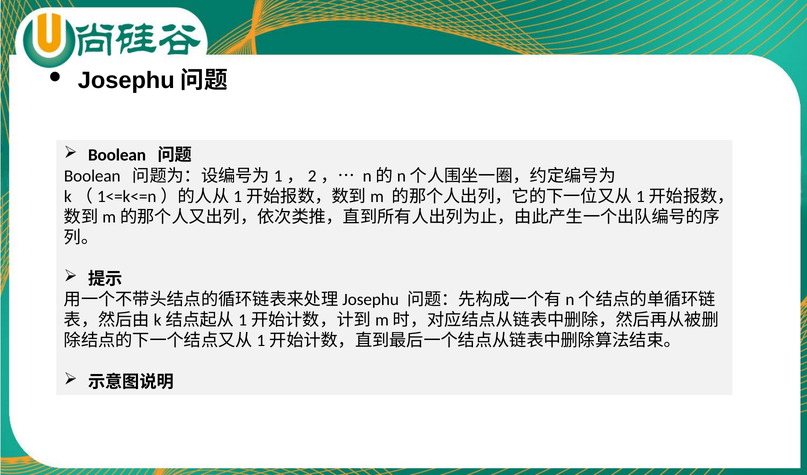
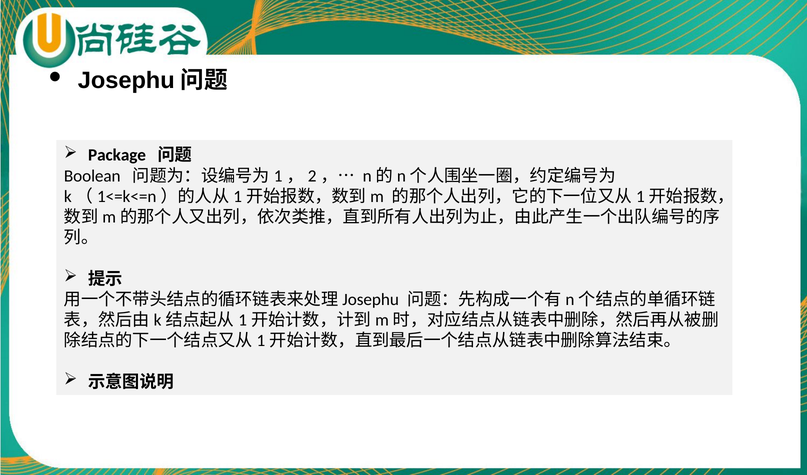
Boolean: Boolean -> Package (117, 155)
